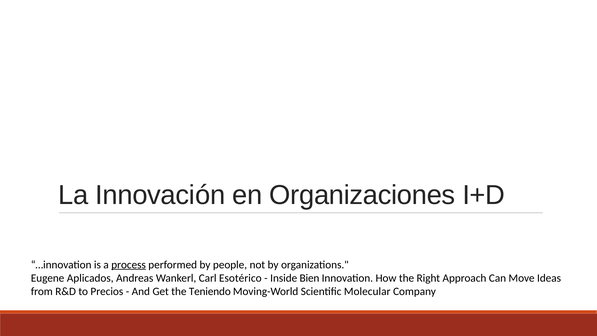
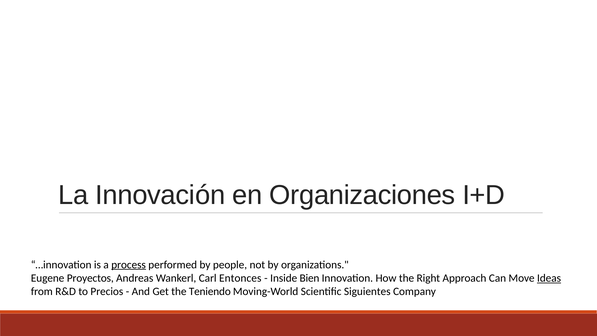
Aplicados: Aplicados -> Proyectos (90, 278)
Esotérico: Esotérico -> Entonces (240, 278)
Ideas underline: none -> present (549, 278)
Molecular: Molecular -> Siguientes (367, 291)
